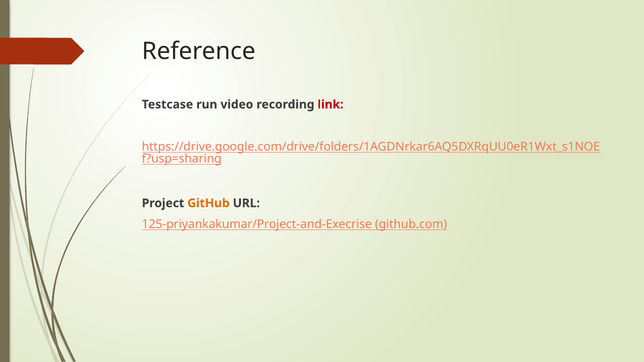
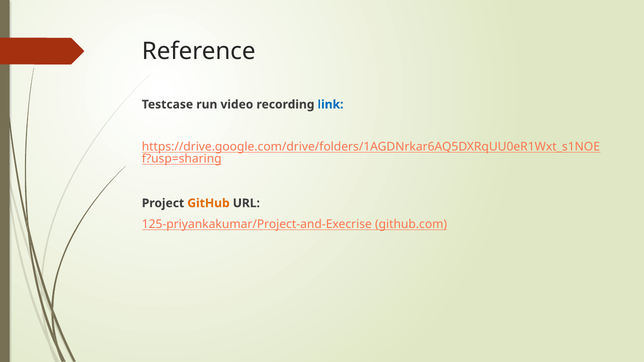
link colour: red -> blue (330, 105)
